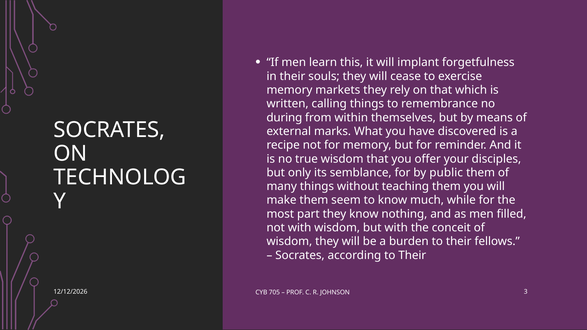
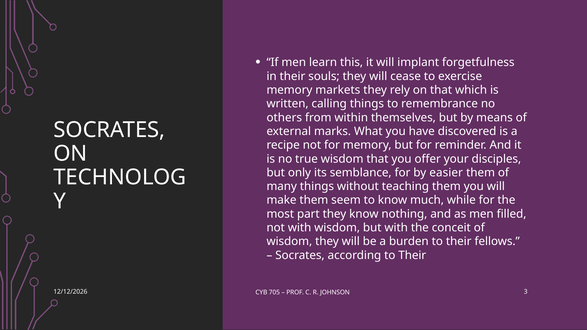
during: during -> others (284, 118)
public: public -> easier (446, 173)
